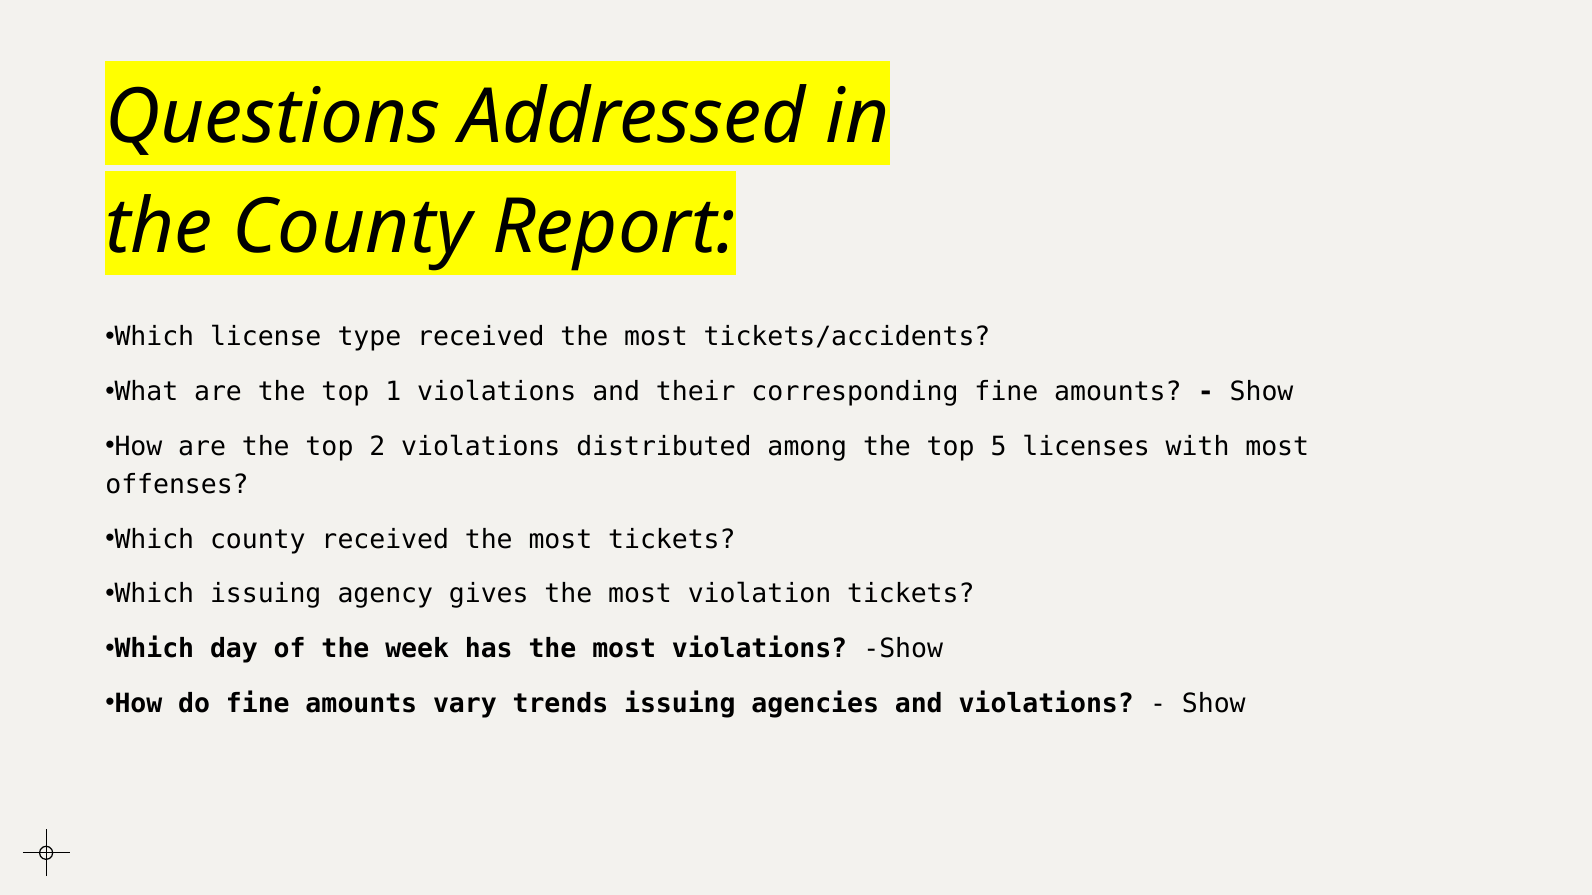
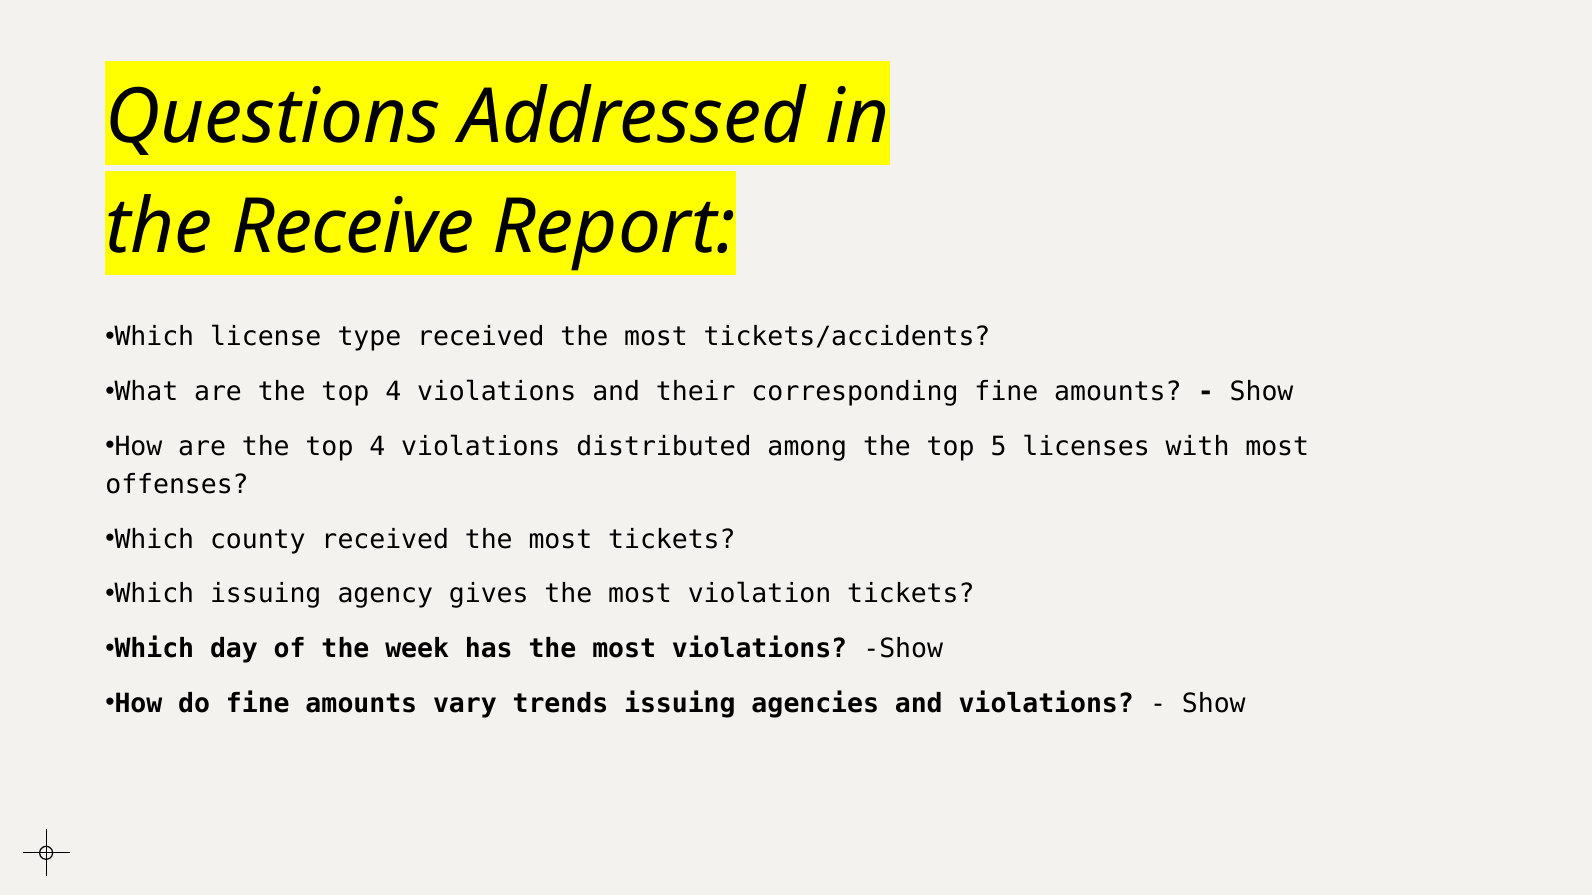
the County: County -> Receive (353, 228)
1: 1 -> 4 (393, 392)
2: 2 -> 4 (377, 447)
